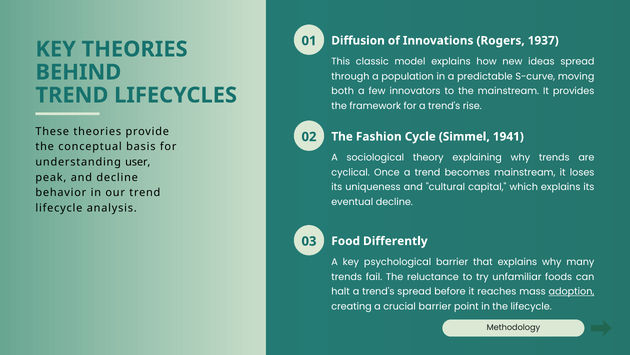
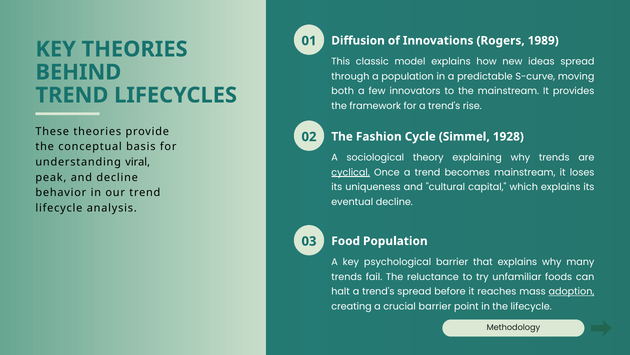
1937: 1937 -> 1989 (543, 41)
1941: 1941 -> 1928 (508, 136)
user: user -> viral (138, 162)
cyclical underline: none -> present (351, 172)
Food Differently: Differently -> Population (395, 241)
